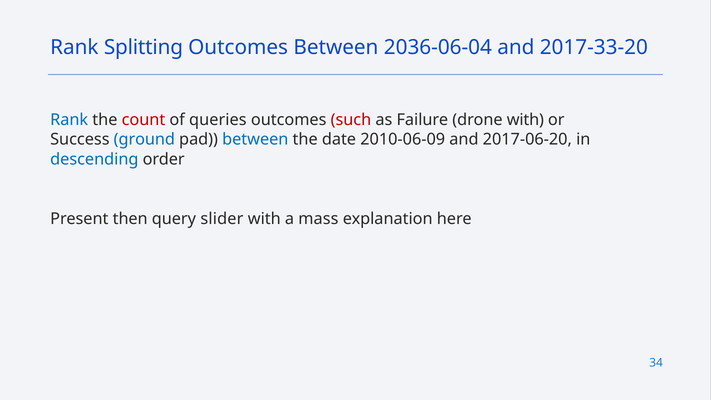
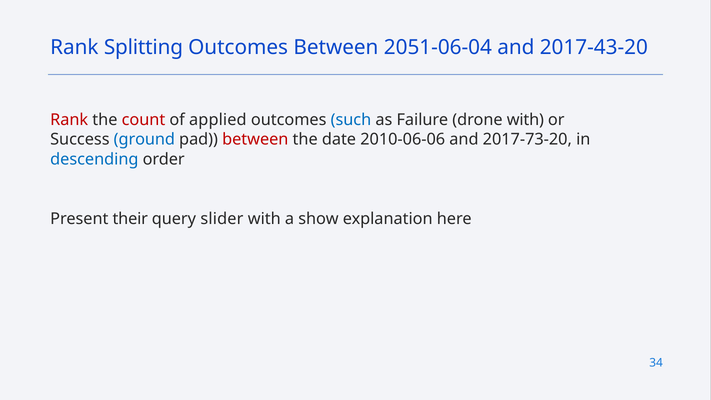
2036-06-04: 2036-06-04 -> 2051-06-04 (438, 47)
2017-33-20: 2017-33-20 -> 2017-43-20 (594, 47)
Rank colour: blue -> red (69, 120)
queries: queries -> applied (218, 120)
such colour: red -> blue (351, 120)
between colour: blue -> red (255, 140)
2010-06-09: 2010-06-09 -> 2010-06-06 (403, 140)
2017-06-20: 2017-06-20 -> 2017-73-20 (527, 140)
then: then -> their (130, 219)
mass: mass -> show (318, 219)
